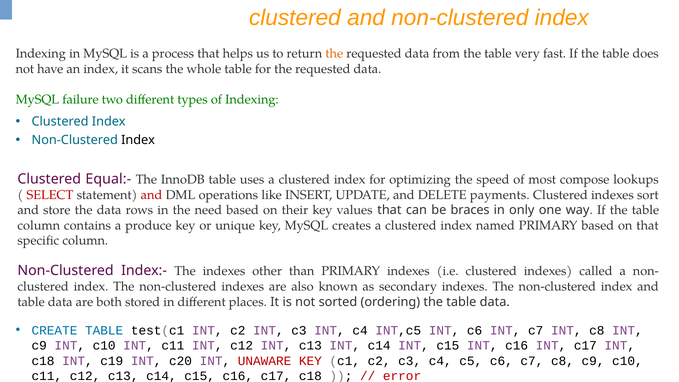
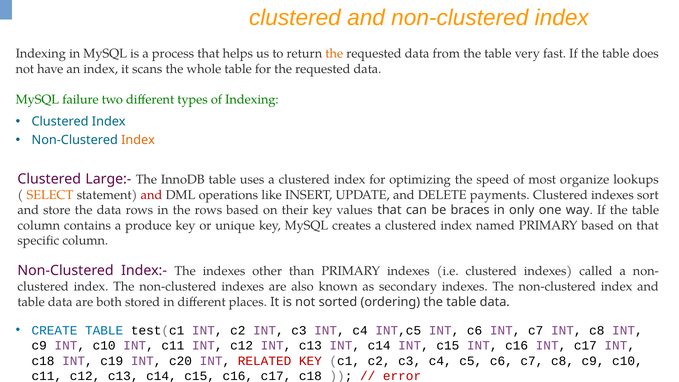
Index colour: black -> orange (138, 140)
Equal:-: Equal:- -> Large:- (108, 179)
compose: compose -> organize (585, 179)
SELECT colour: red -> orange (50, 195)
the need: need -> rows (208, 210)
UNAWARE: UNAWARE -> RELATED (265, 361)
